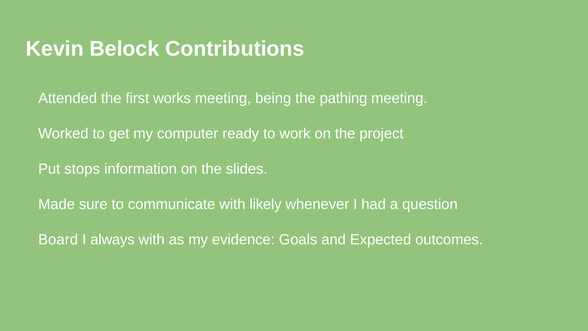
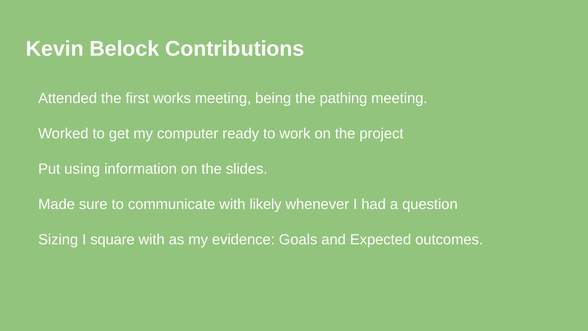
stops: stops -> using (82, 169)
Board: Board -> Sizing (58, 239)
always: always -> square (112, 239)
